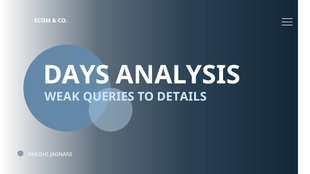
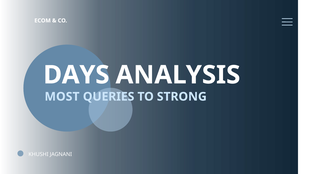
WEAK: WEAK -> MOST (62, 97)
DETAILS: DETAILS -> STRONG (182, 97)
